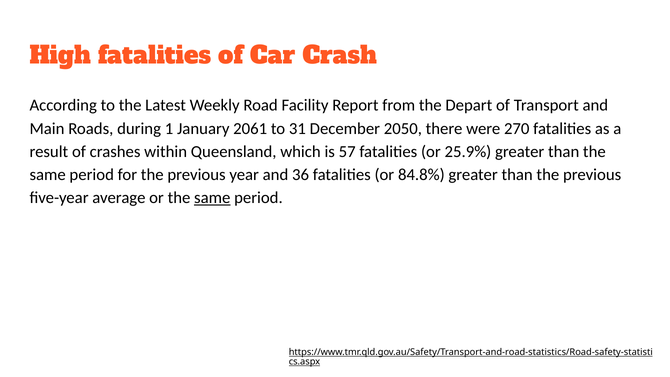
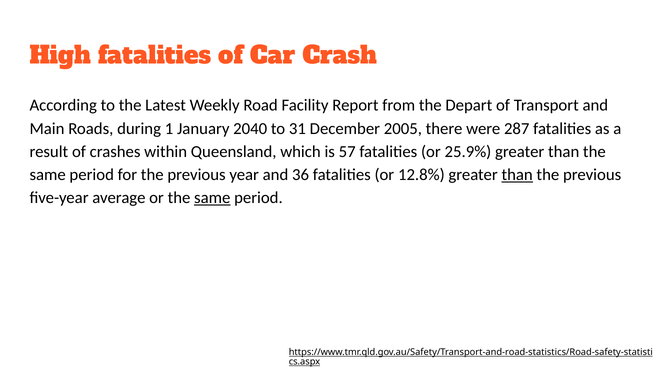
2061: 2061 -> 2040 (250, 128)
2050: 2050 -> 2005 (403, 128)
270: 270 -> 287 (517, 128)
84.8%: 84.8% -> 12.8% (421, 175)
than underline: none -> present (517, 175)
